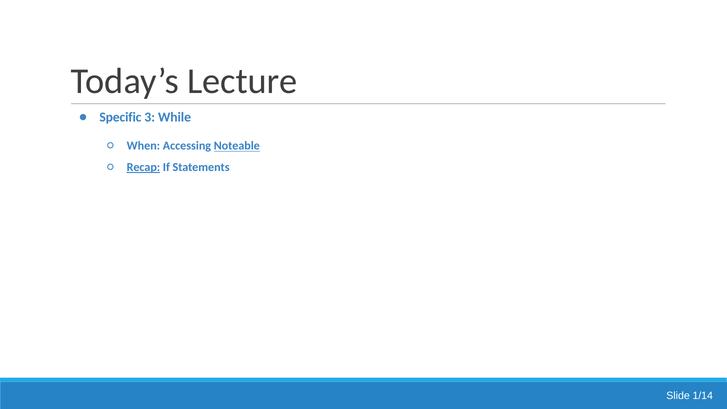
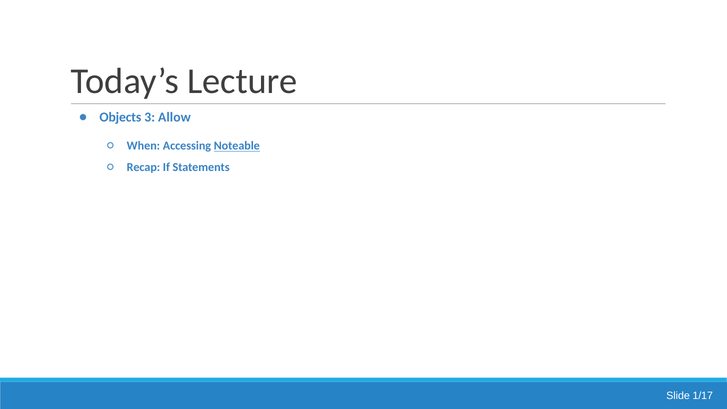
Specific: Specific -> Objects (120, 117)
While: While -> Allow (174, 117)
Recap underline: present -> none (143, 167)
1/14: 1/14 -> 1/17 (703, 396)
